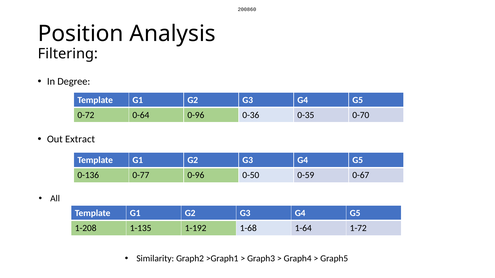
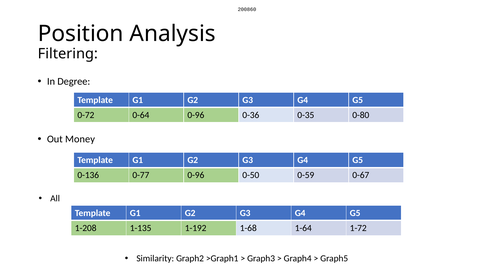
0-70: 0-70 -> 0-80 (361, 115)
Extract: Extract -> Money (80, 139)
